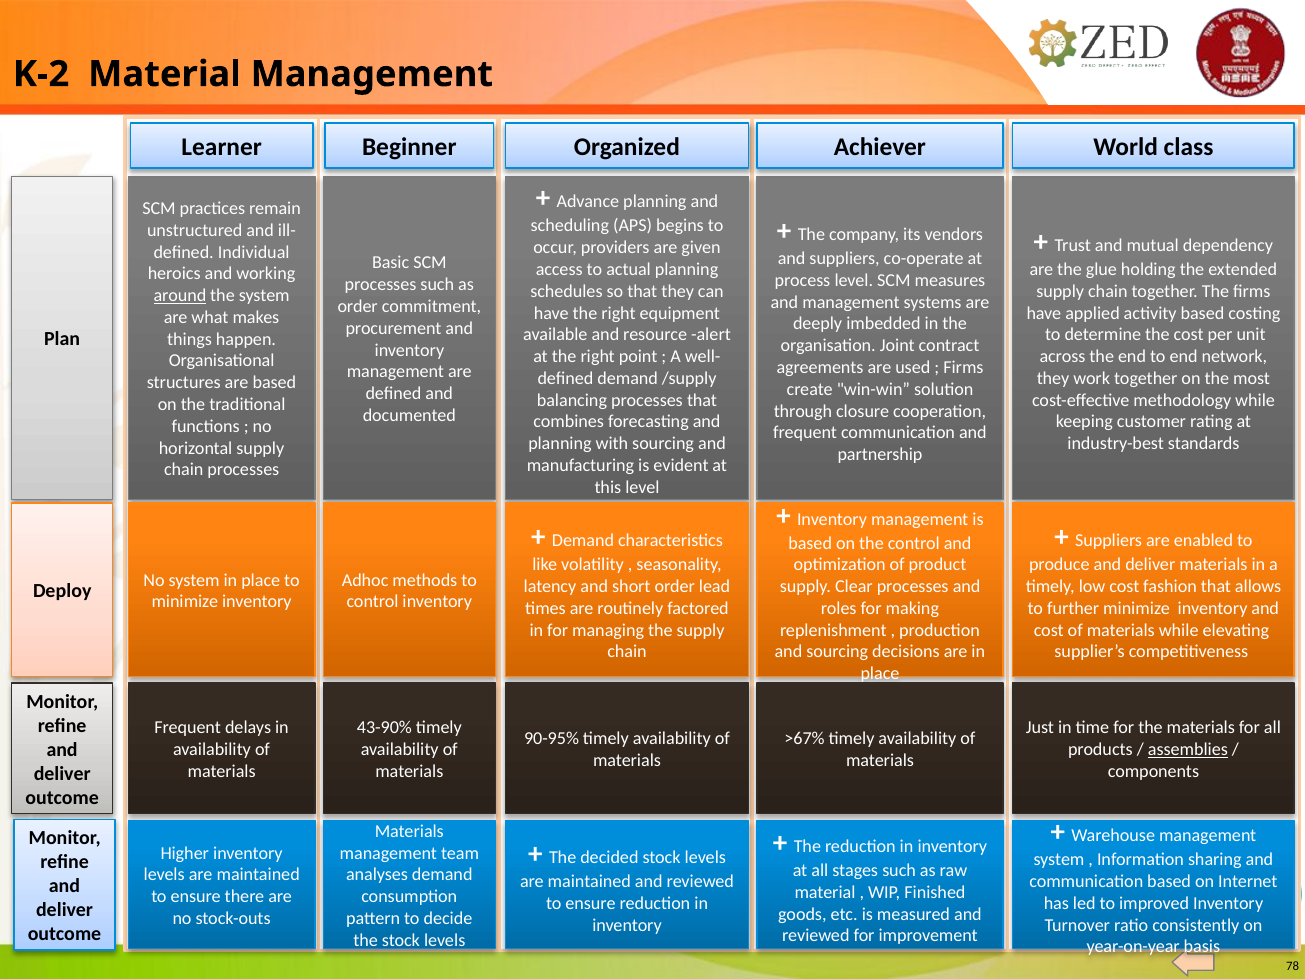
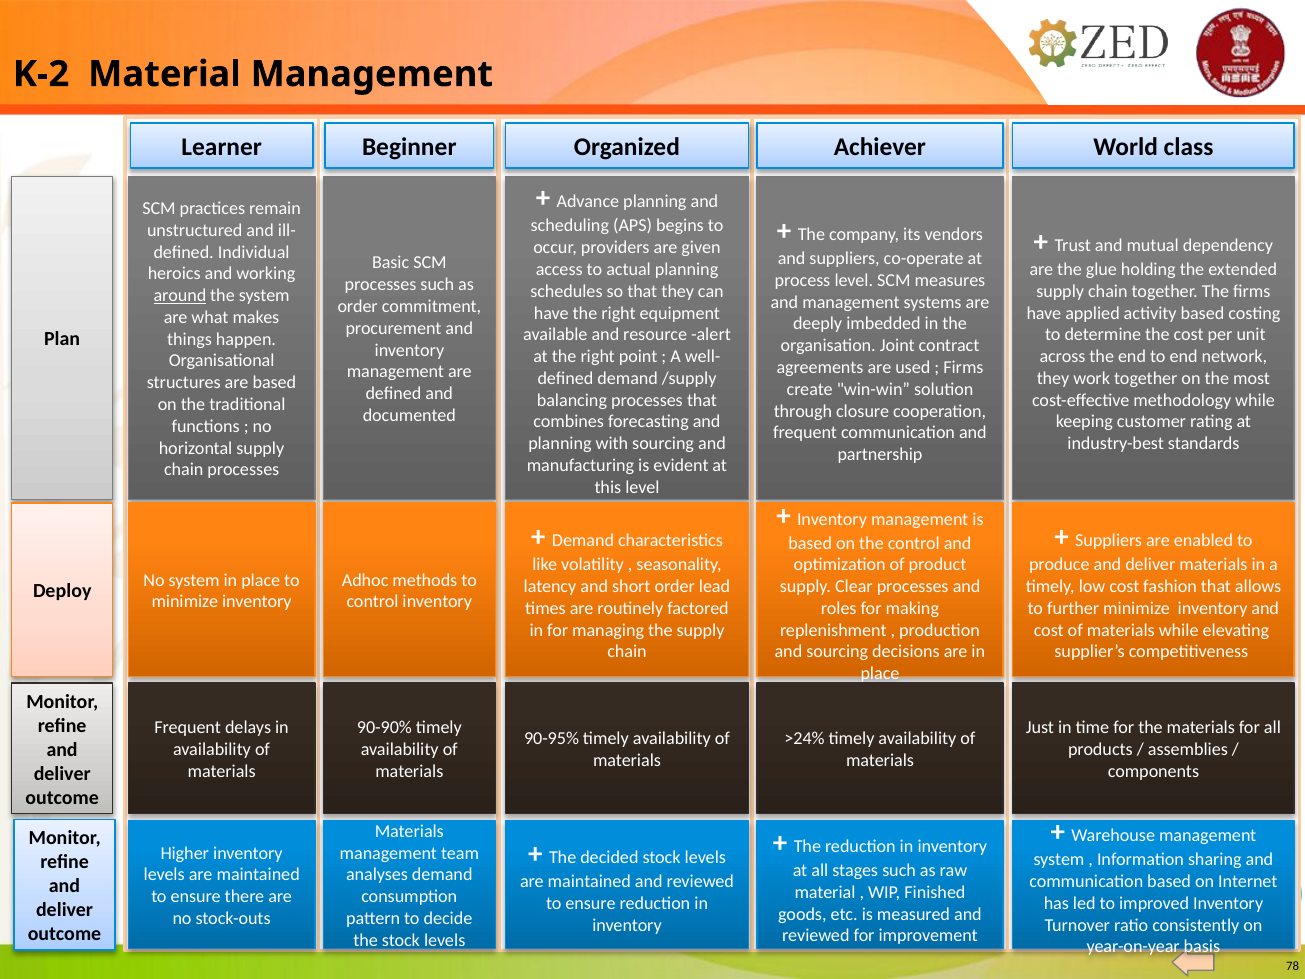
43-90%: 43-90% -> 90-90% (384, 727)
>67%: >67% -> >24% (805, 738)
assemblies underline: present -> none (1188, 749)
